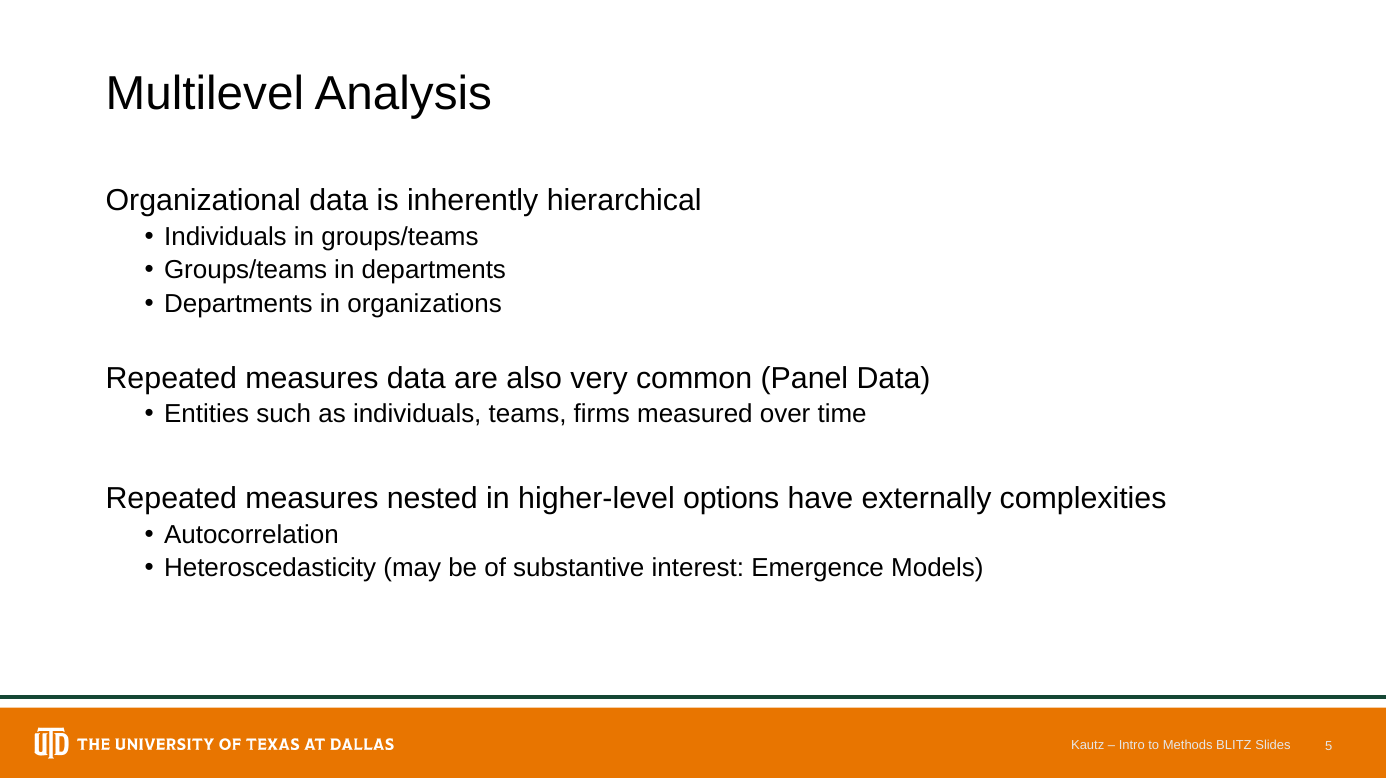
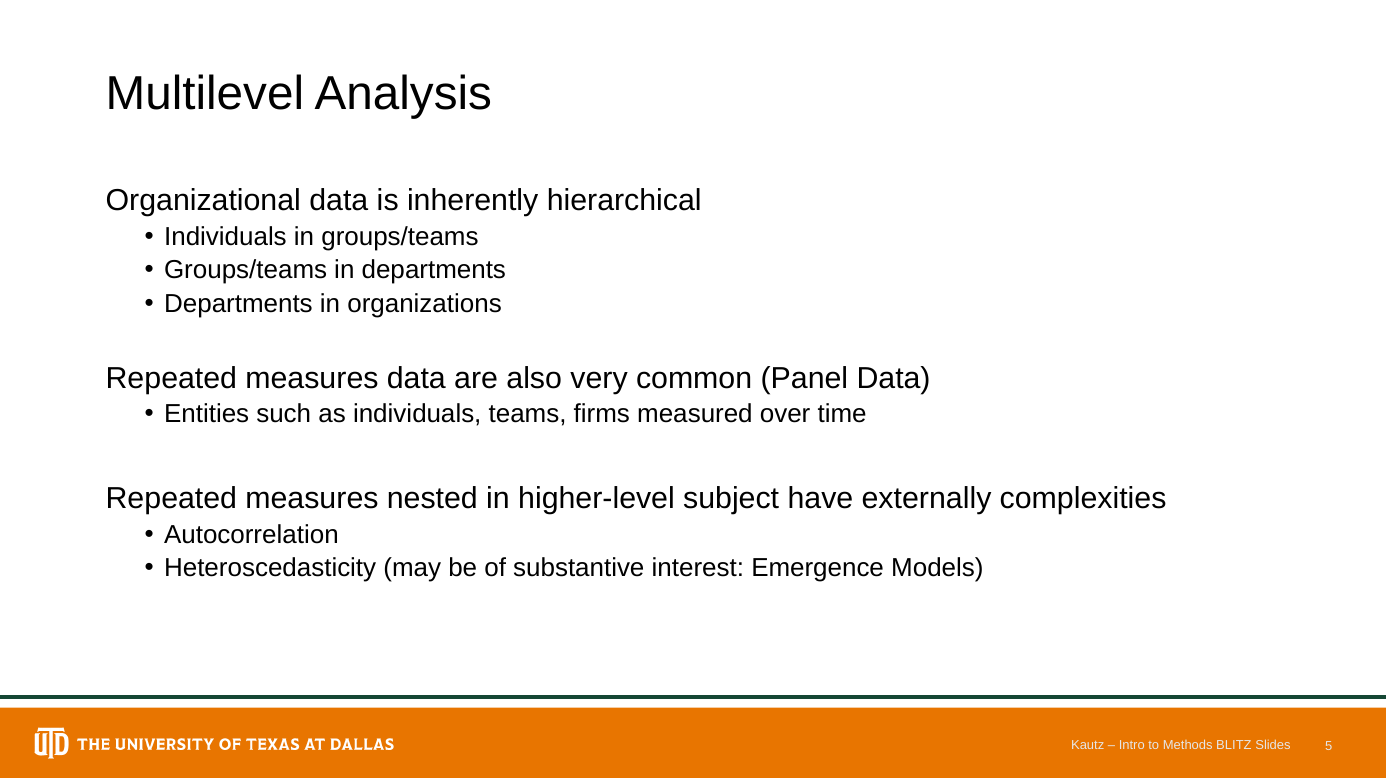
options: options -> subject (731, 499)
